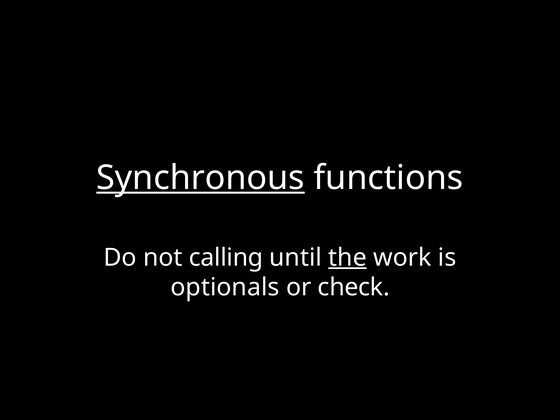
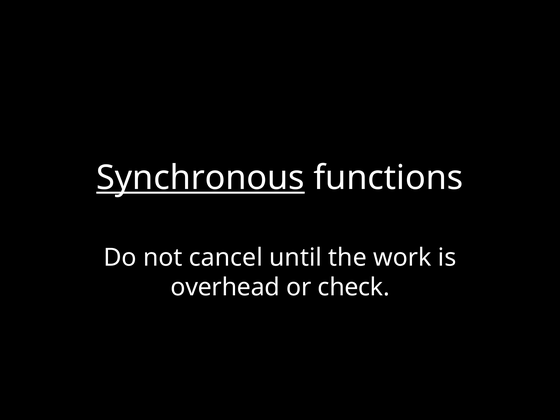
calling: calling -> cancel (226, 257)
the underline: present -> none (348, 257)
optionals: optionals -> overhead (225, 287)
